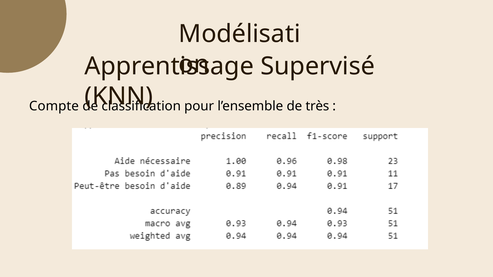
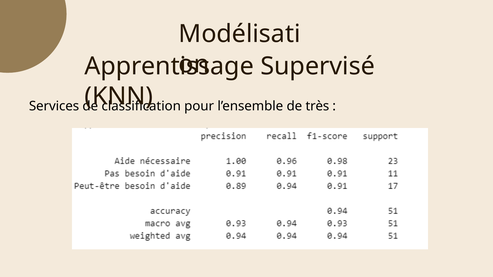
Compte: Compte -> Services (54, 106)
